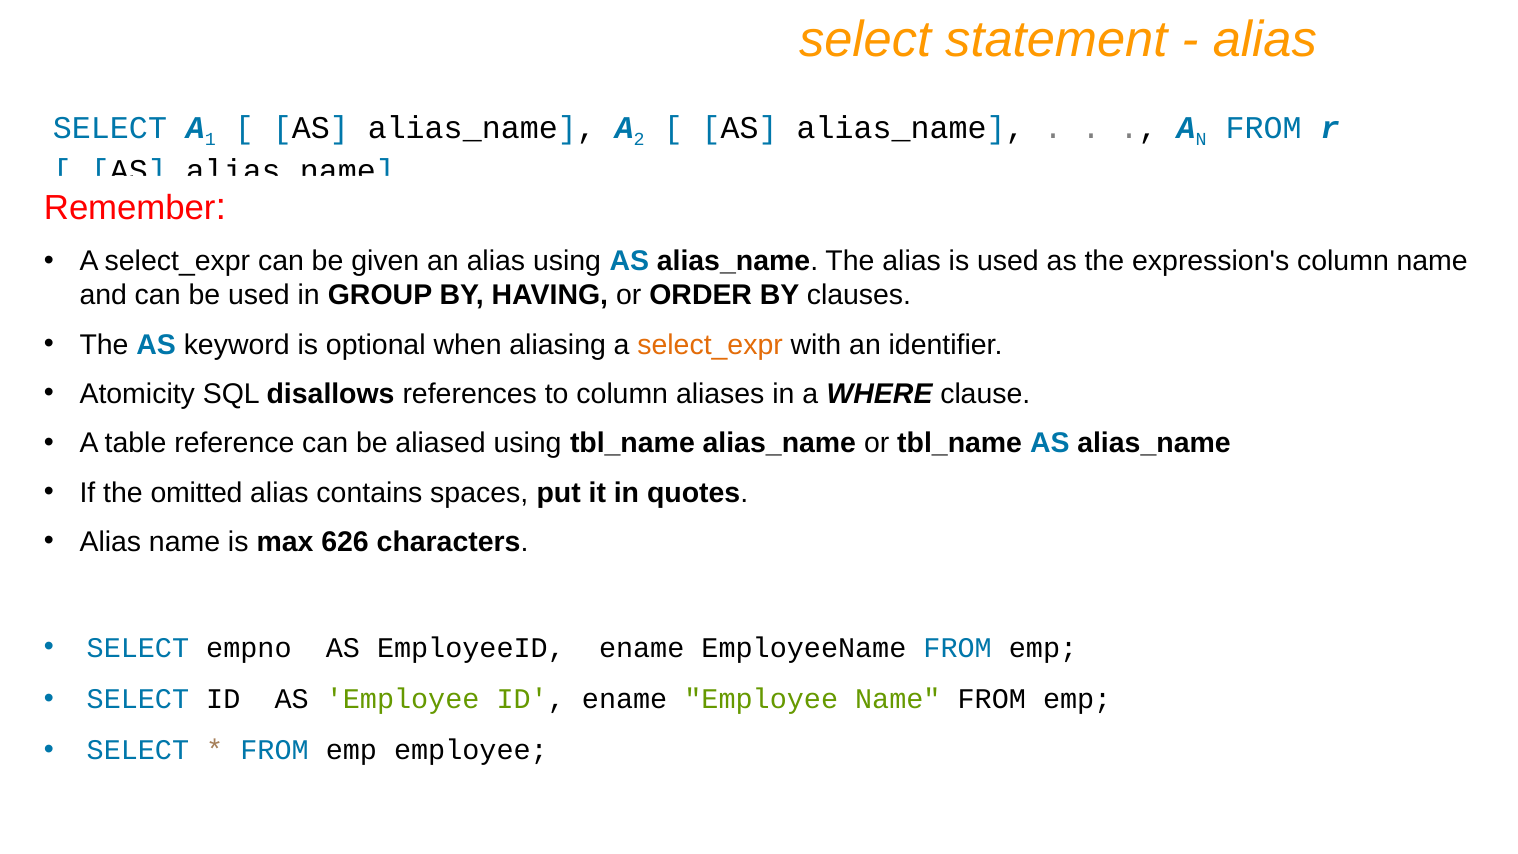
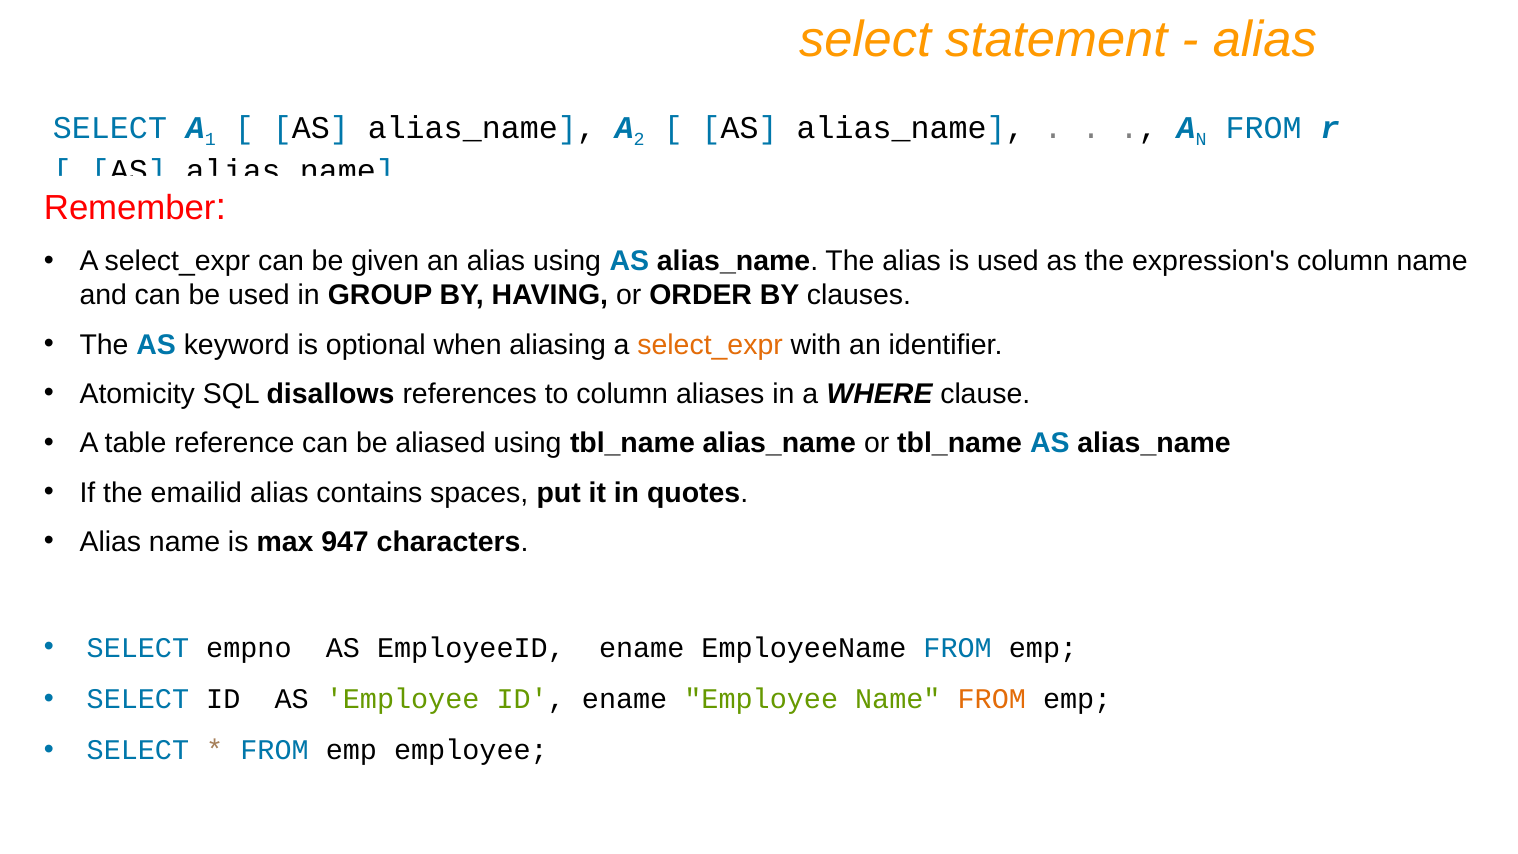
omitted: omitted -> emailid (196, 493)
626: 626 -> 947 (345, 542)
FROM colour: black -> orange (992, 699)
